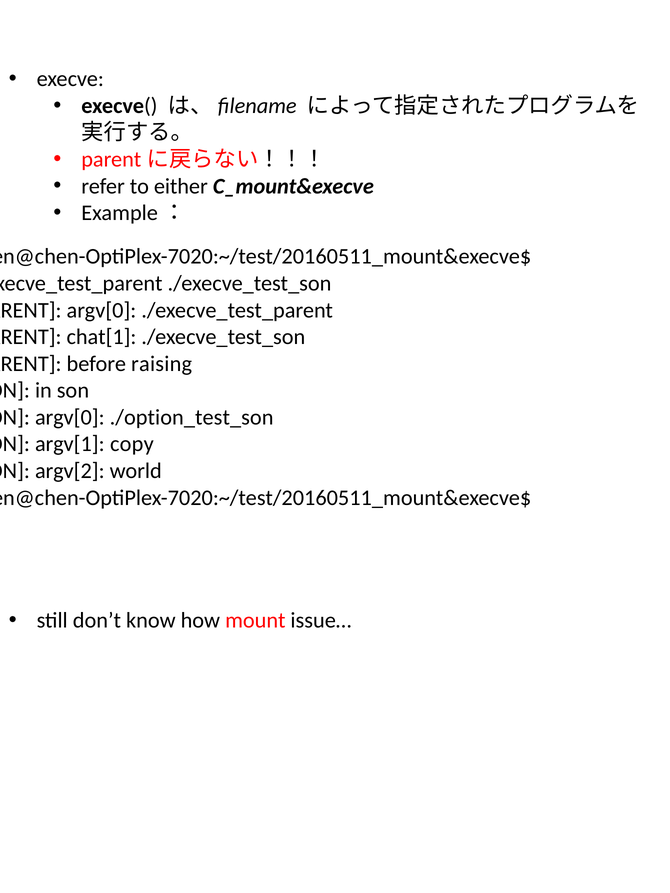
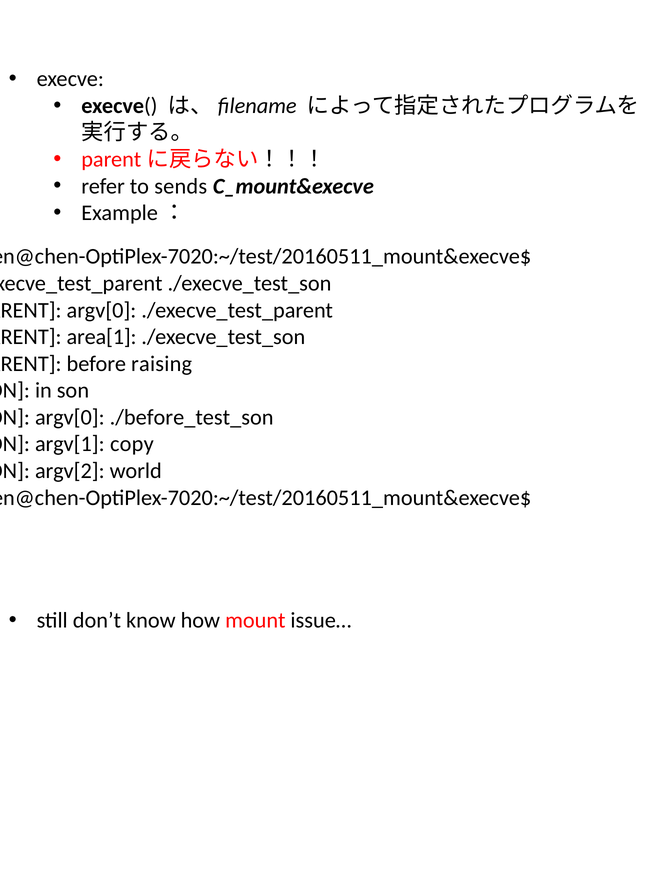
either: either -> sends (181, 186)
chat[1: chat[1 -> area[1 (102, 337)
./option_test_son: ./option_test_son -> ./before_test_son (192, 417)
